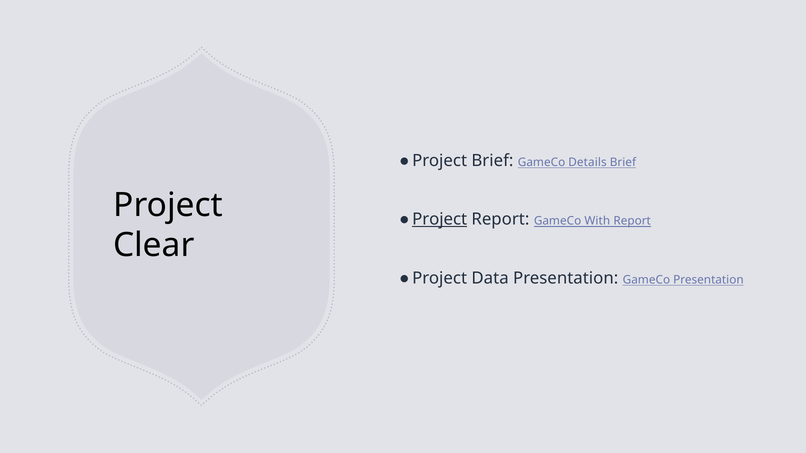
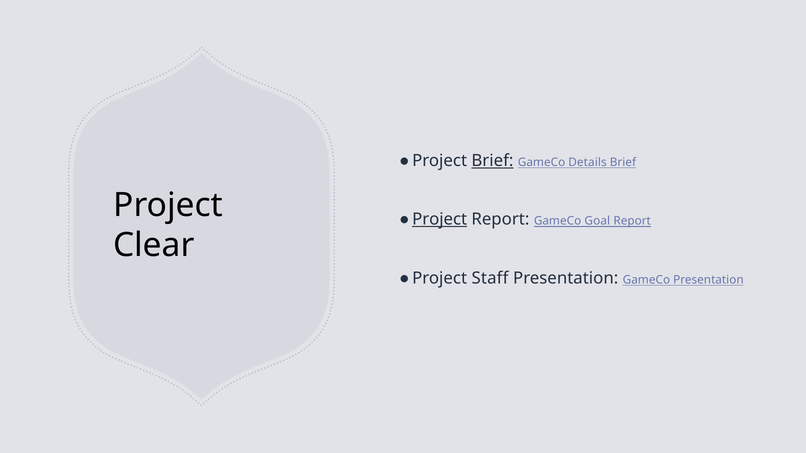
Brief underline: none -> present (492, 161)
With: With -> Goal (597, 221)
Data: Data -> Staff (490, 278)
